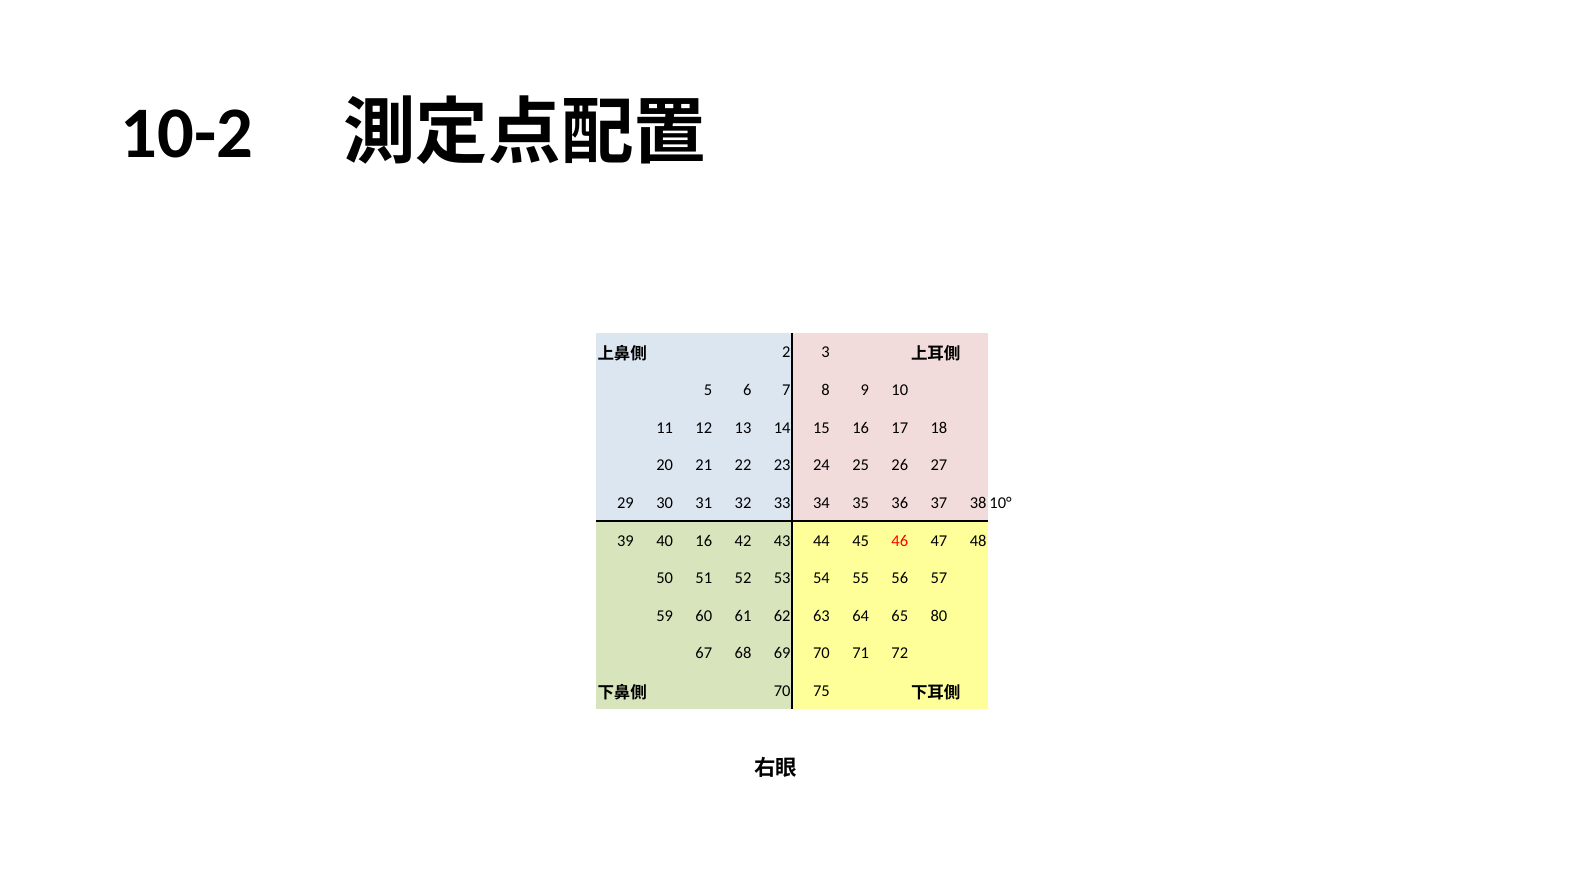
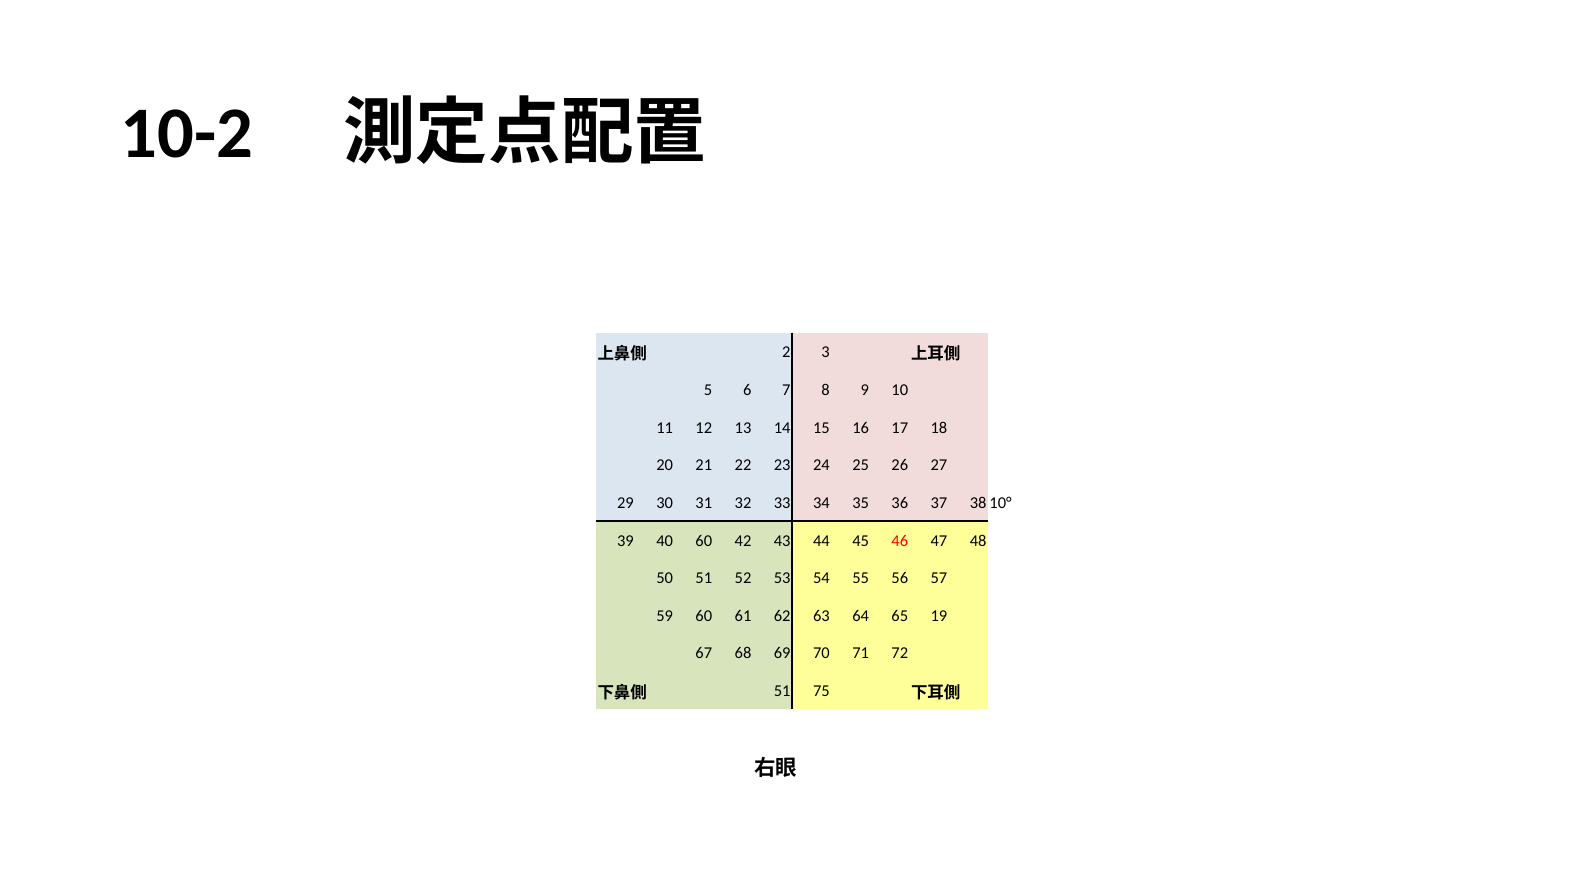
40 16: 16 -> 60 (704, 541)
80: 80 -> 19 (939, 616)
70: 70 -> 51 (782, 691)
